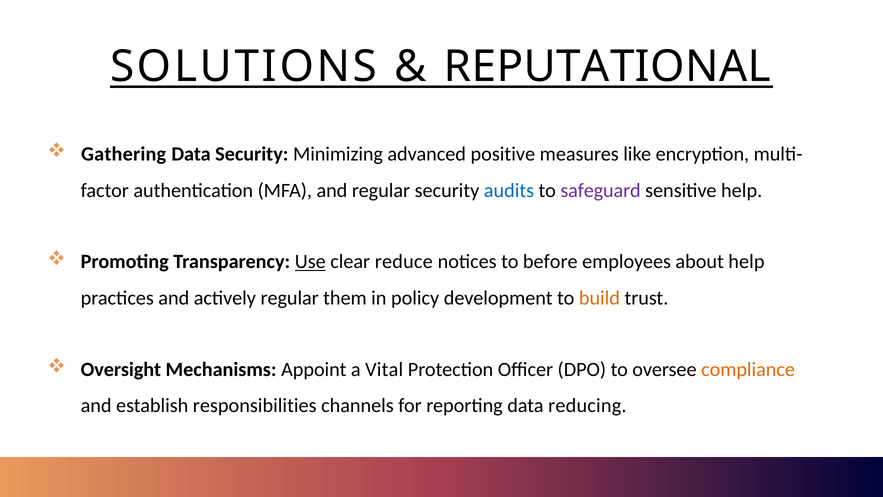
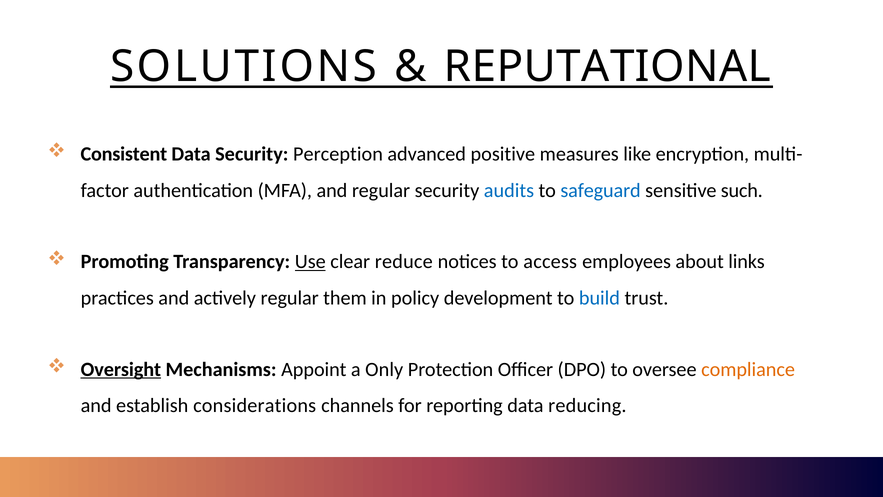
Gathering: Gathering -> Consistent (124, 154)
Minimizing: Minimizing -> Perception (338, 154)
safeguard colour: purple -> blue (601, 190)
sensitive help: help -> such (742, 190)
before: before -> access (550, 262)
about help: help -> links (747, 262)
build colour: orange -> blue (599, 298)
Oversight underline: none -> present (121, 369)
Vital: Vital -> Only (384, 369)
responsibilities: responsibilities -> considerations (255, 406)
